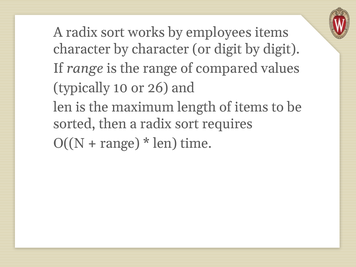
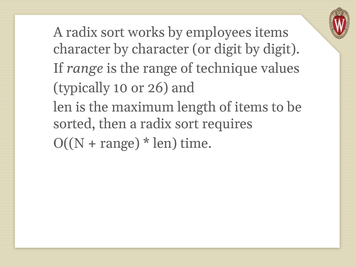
compared: compared -> technique (227, 68)
